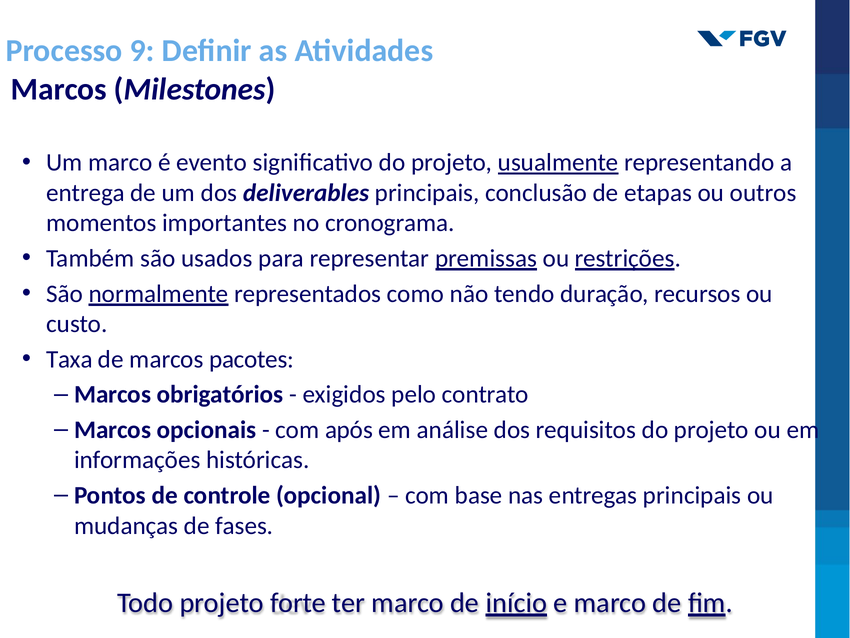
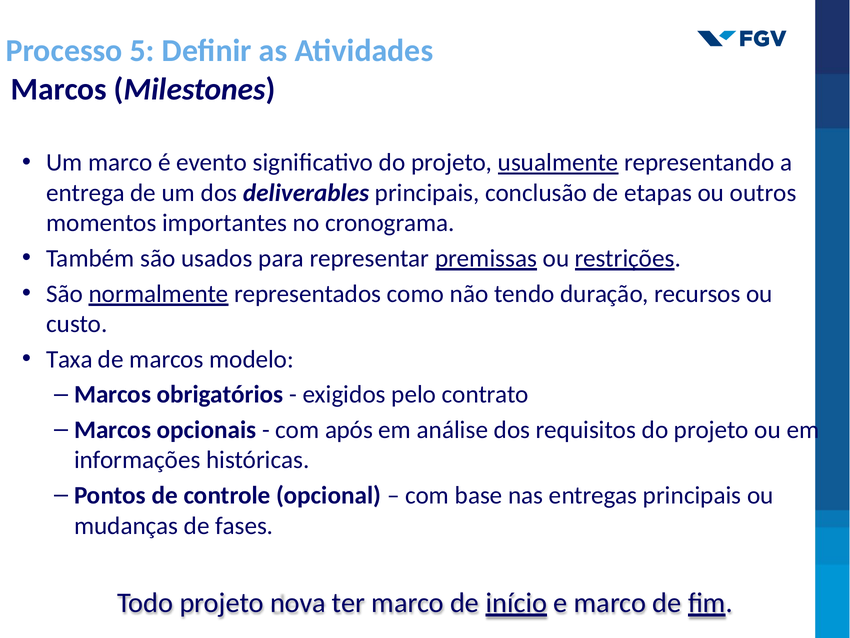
9: 9 -> 5 (142, 51)
pacotes: pacotes -> modelo (252, 359)
forte: forte -> nova (298, 602)
